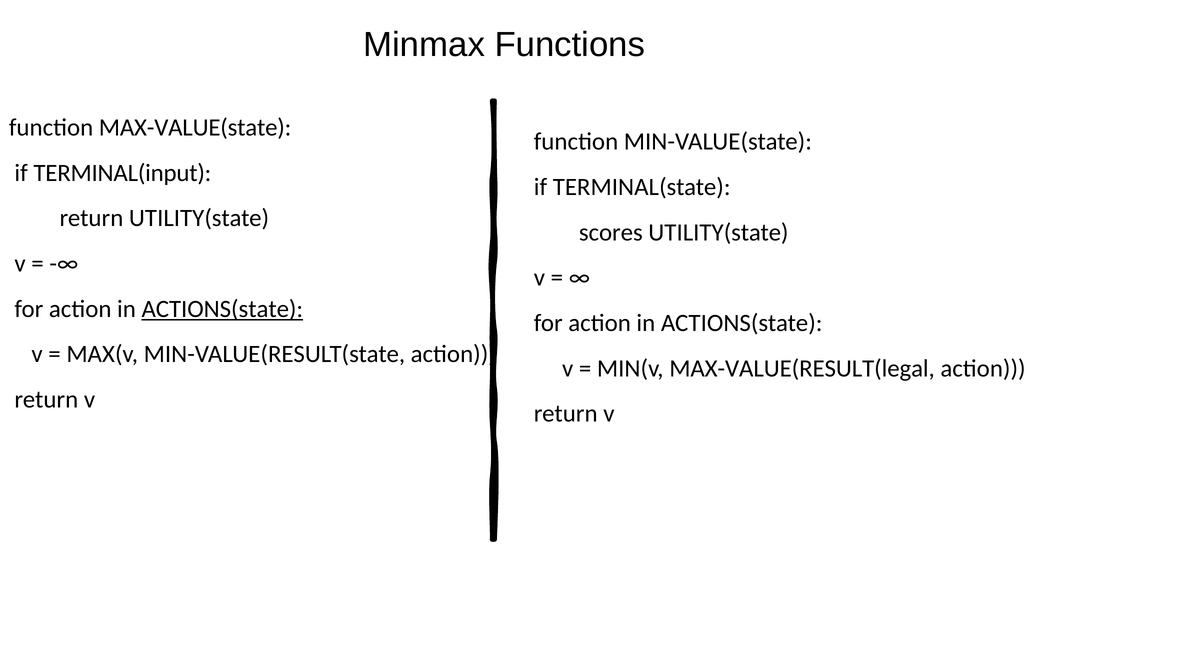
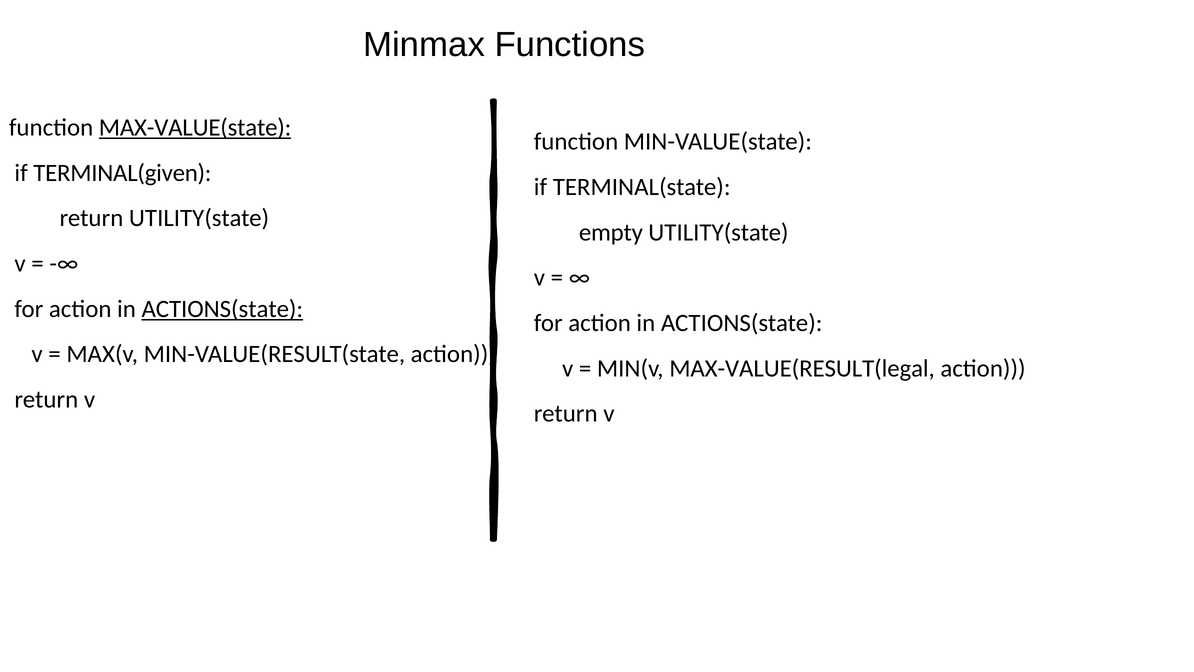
MAX-VALUE(state underline: none -> present (195, 128)
TERMINAL(input: TERMINAL(input -> TERMINAL(given (122, 173)
scores: scores -> empty (611, 232)
